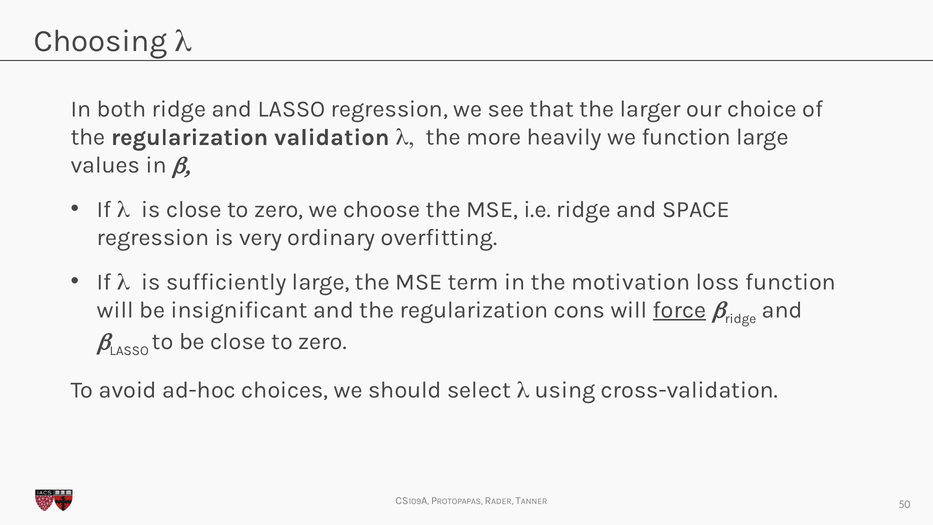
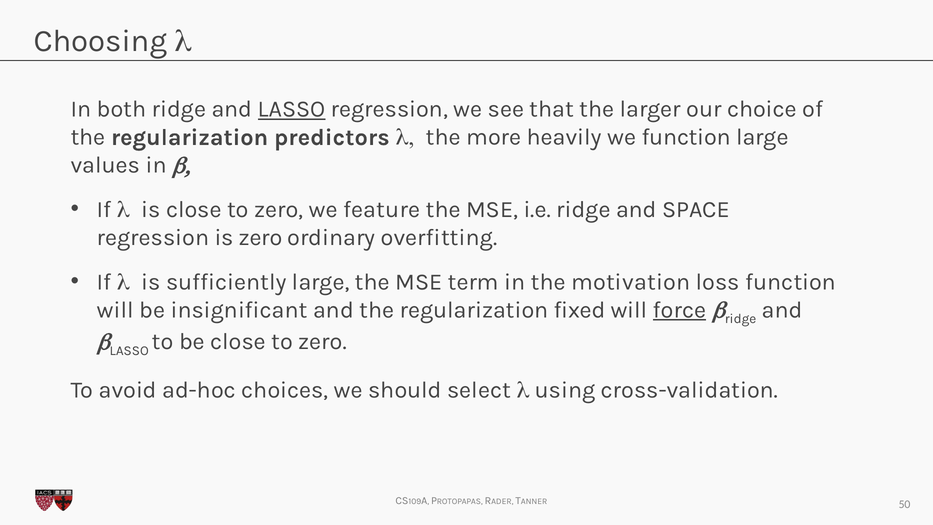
LASSO underline: none -> present (292, 109)
validation: validation -> predictors (332, 137)
choose: choose -> feature (382, 209)
is very: very -> zero (261, 237)
cons: cons -> fixed (580, 310)
